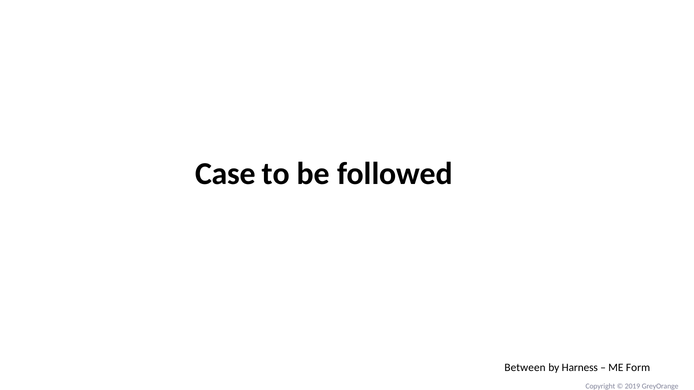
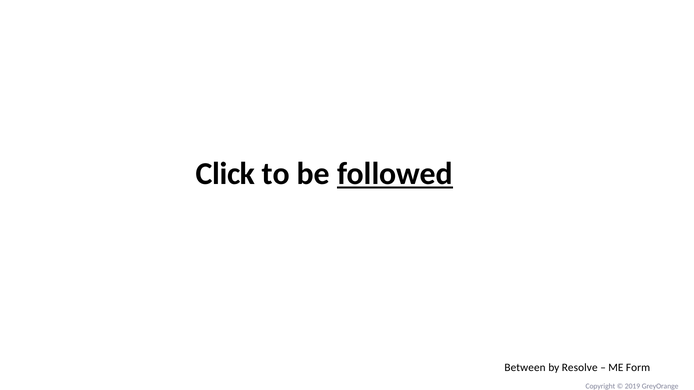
Case: Case -> Click (225, 174)
followed underline: none -> present (395, 174)
Harness: Harness -> Resolve (580, 368)
